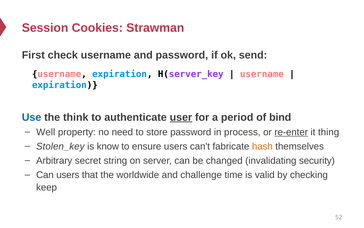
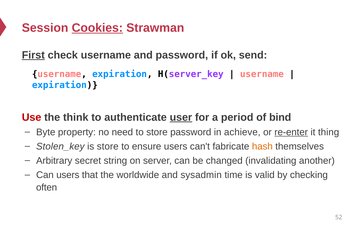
Cookies underline: none -> present (97, 28)
First underline: none -> present (33, 55)
Use colour: blue -> red (32, 117)
Well: Well -> Byte (46, 132)
process: process -> achieve (242, 132)
is know: know -> store (108, 146)
security: security -> another (317, 160)
challenge: challenge -> sysadmin (201, 175)
keep: keep -> often (47, 187)
